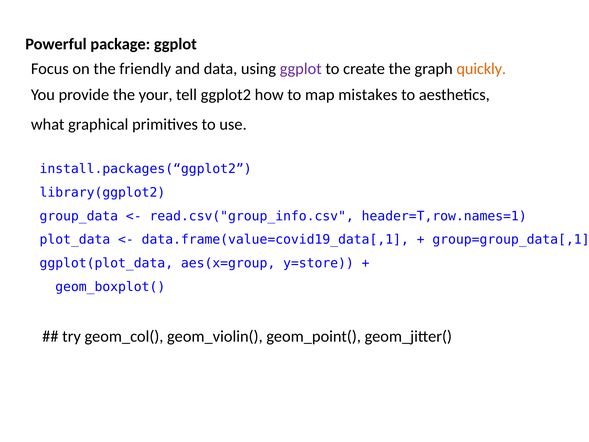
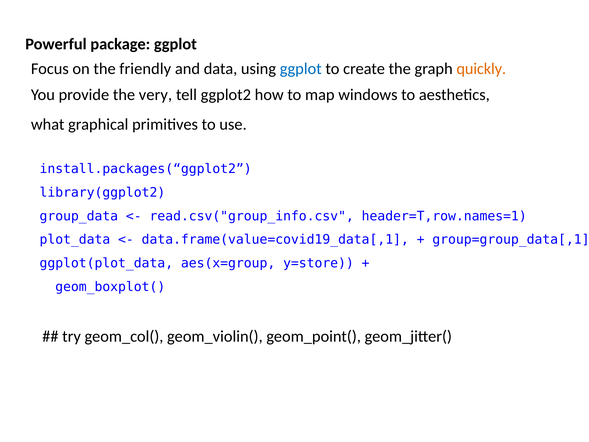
ggplot colour: purple -> blue (301, 69)
your: your -> very (155, 95)
mistakes: mistakes -> windows (368, 95)
